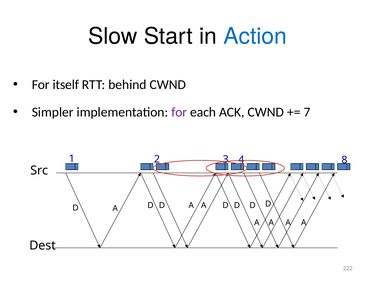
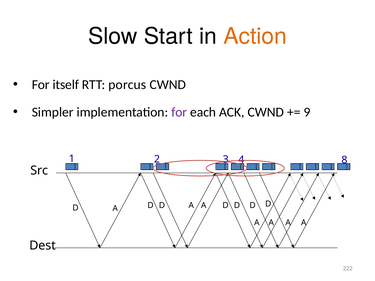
Action colour: blue -> orange (255, 36)
behind: behind -> porcus (127, 85)
7: 7 -> 9 (307, 112)
